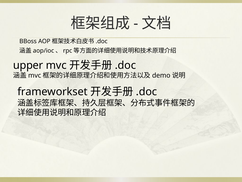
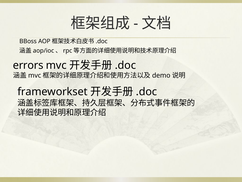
upper: upper -> errors (28, 65)
